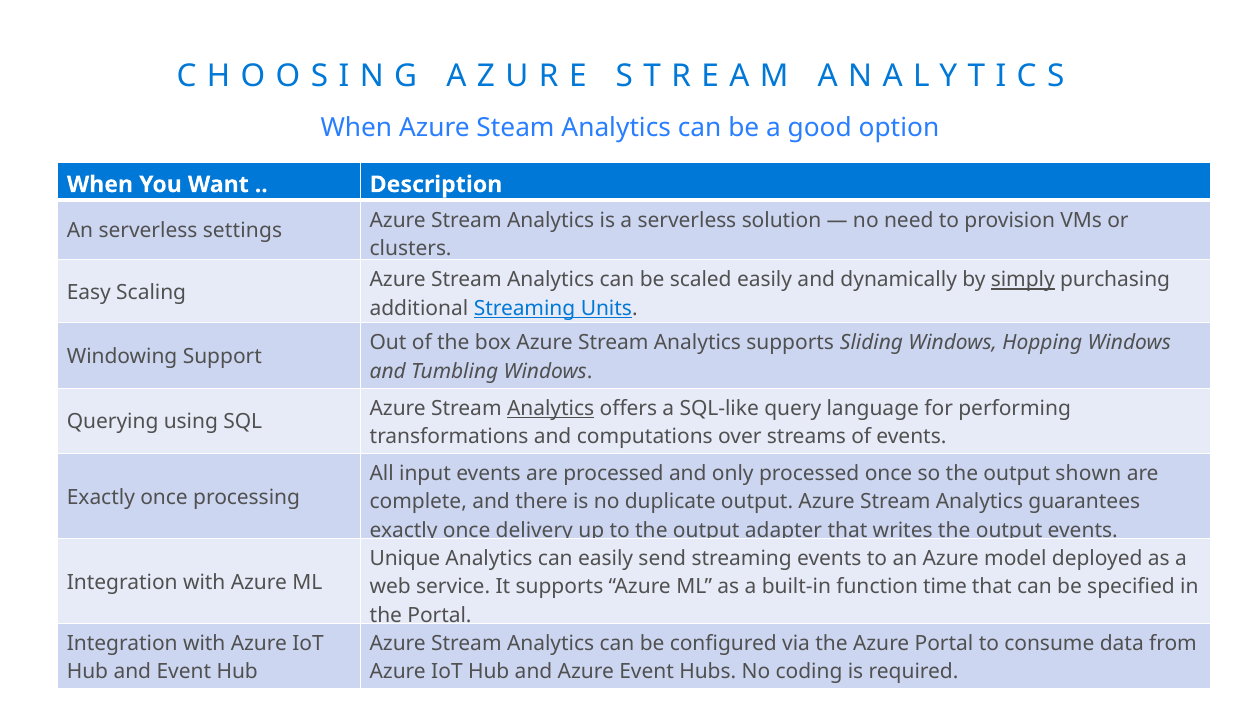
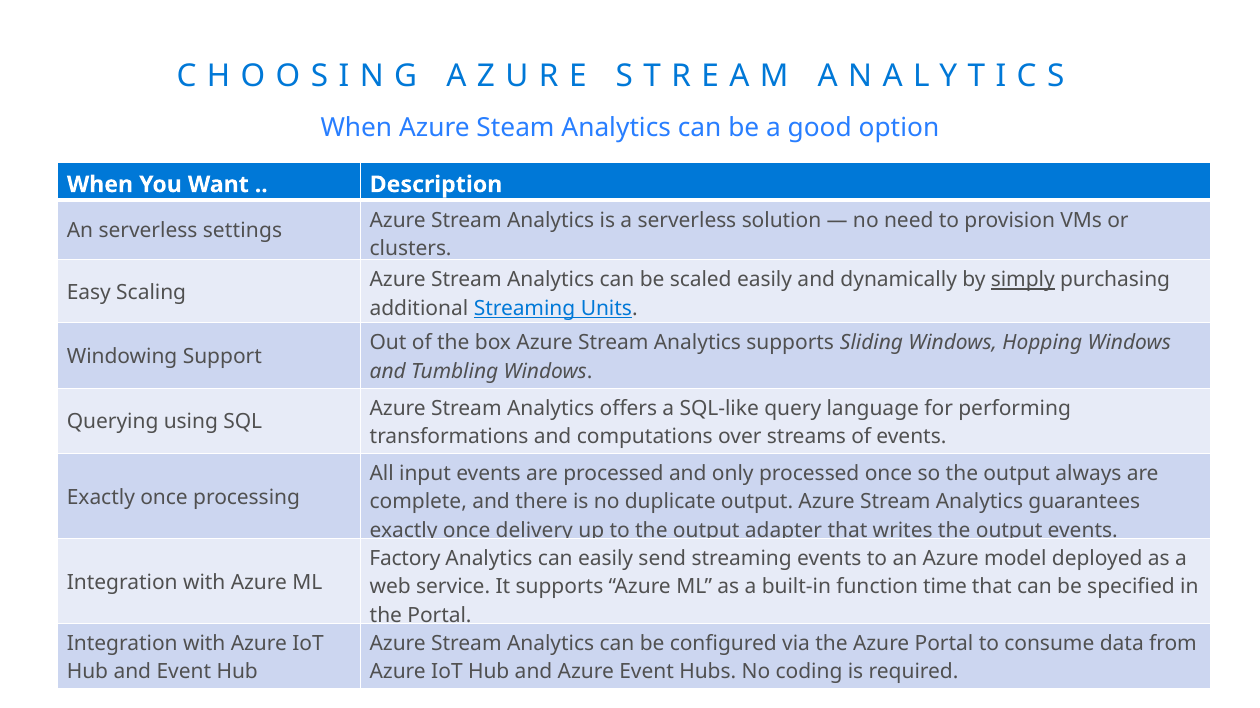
Analytics underline: present -> none (551, 409)
shown: shown -> always (1088, 474)
Unique: Unique -> Factory (405, 559)
